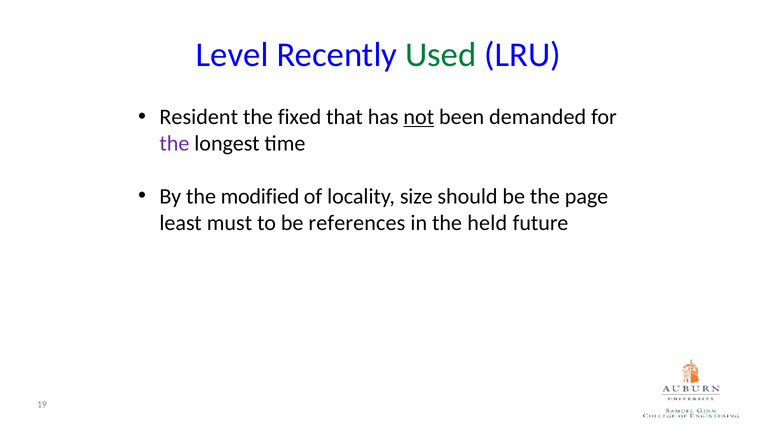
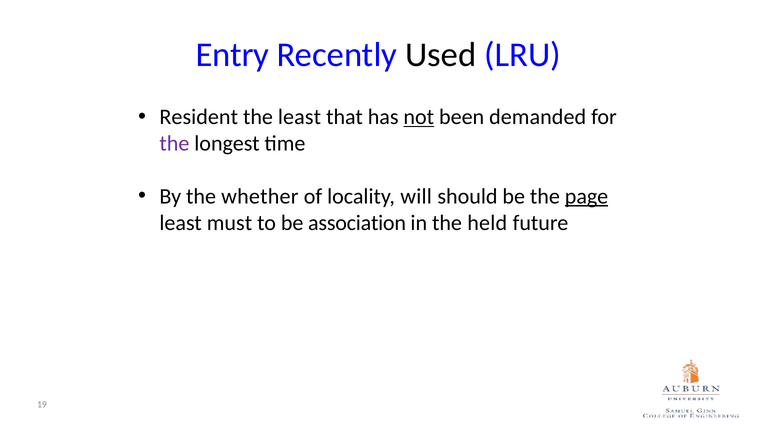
Level: Level -> Entry (232, 55)
Used colour: green -> black (441, 55)
the fixed: fixed -> least (299, 117)
modified: modified -> whether (260, 196)
size: size -> will (416, 196)
page underline: none -> present (587, 196)
references: references -> association (357, 223)
